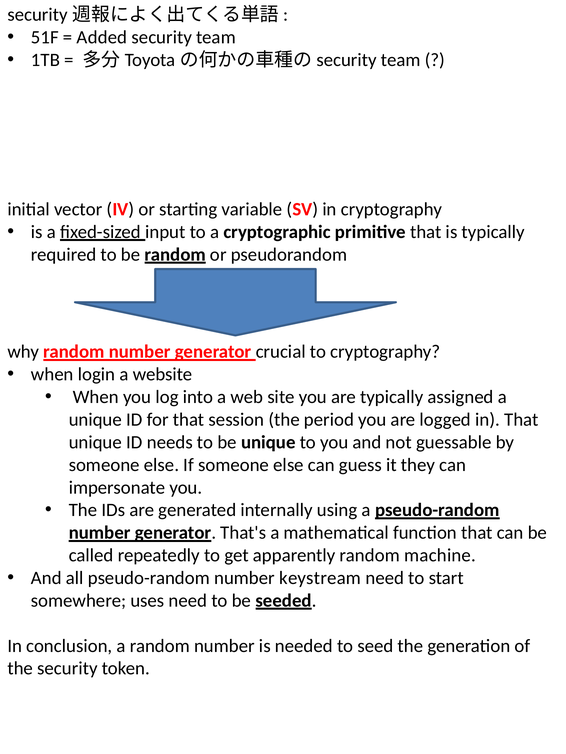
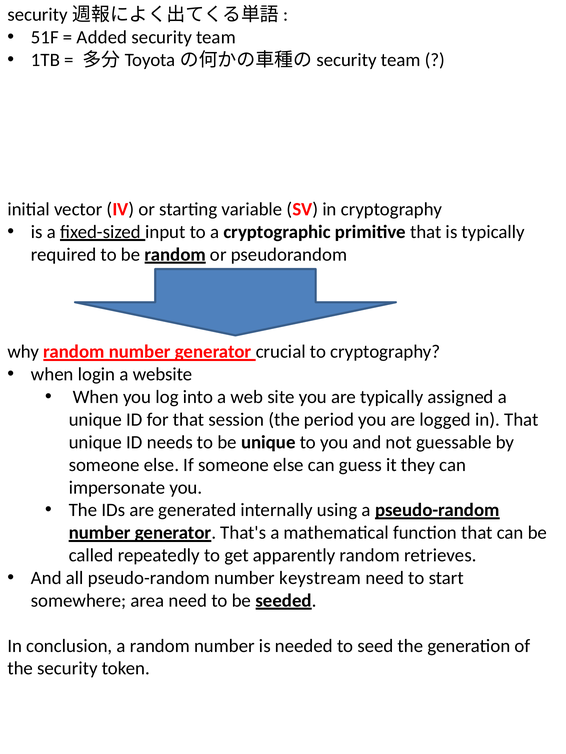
machine: machine -> retrieves (440, 556)
uses: uses -> area (147, 601)
